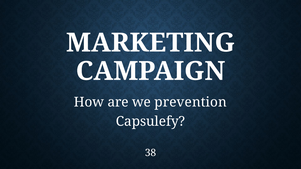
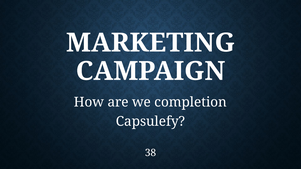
prevention: prevention -> completion (191, 102)
